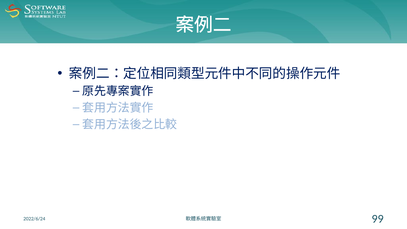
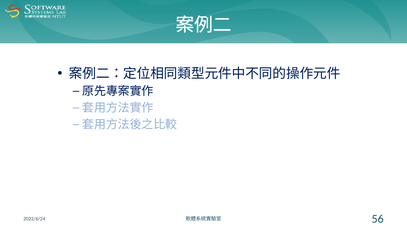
99: 99 -> 56 (378, 219)
